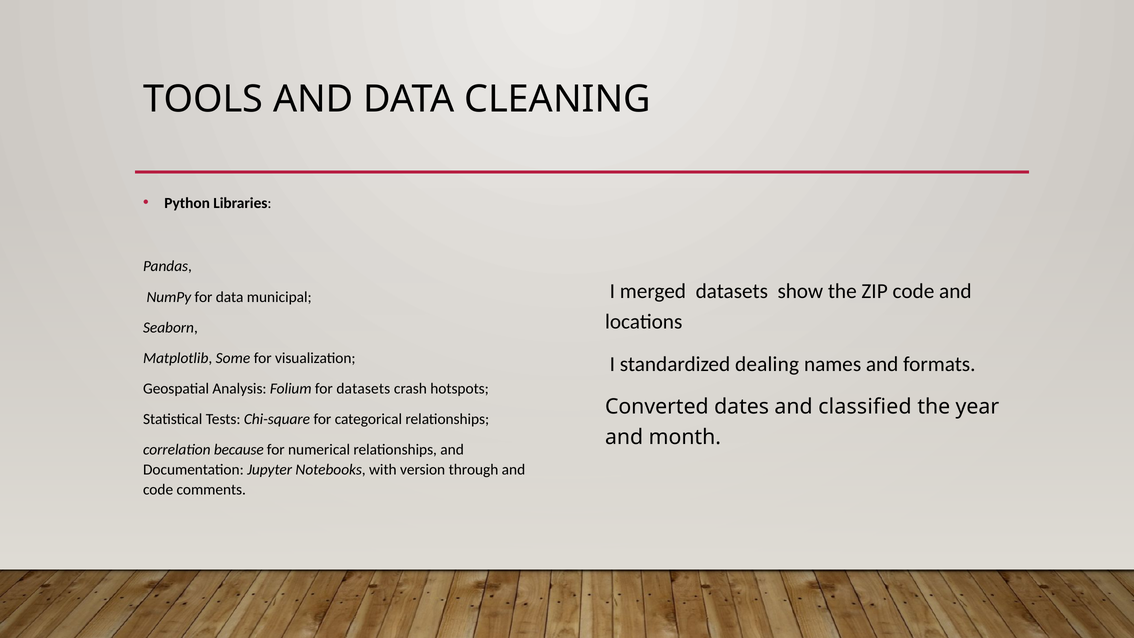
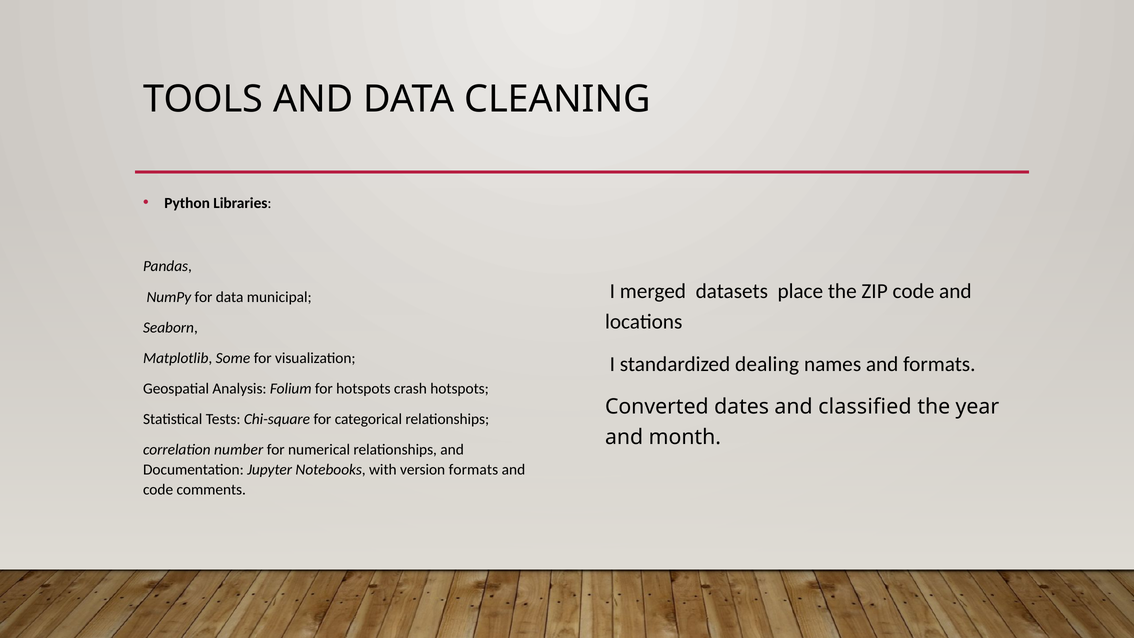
show: show -> place (800, 291)
for datasets: datasets -> hotspots (363, 388)
because: because -> number (239, 450)
version through: through -> formats (473, 469)
